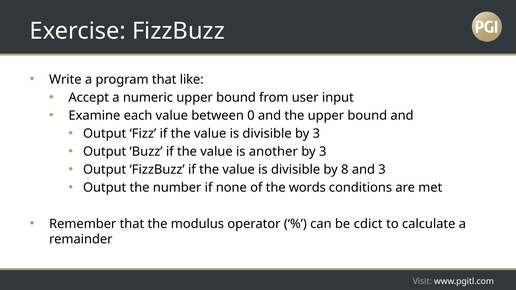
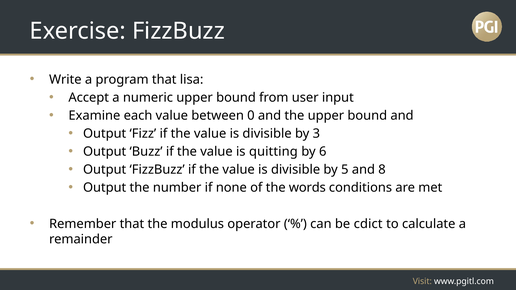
like: like -> lisa (192, 80)
another: another -> quitting (273, 152)
3: 3 -> 6 (323, 152)
8: 8 -> 5 (345, 170)
and 3: 3 -> 8 (382, 170)
